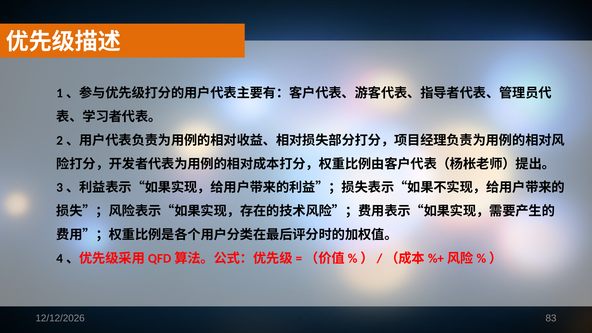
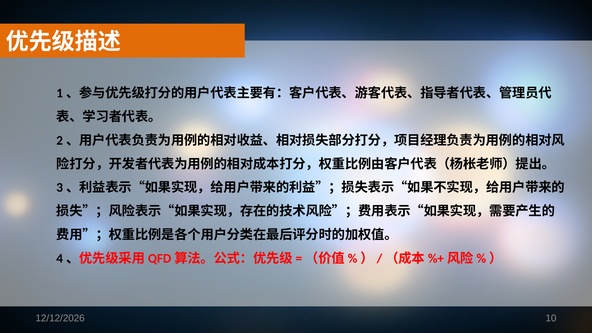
83: 83 -> 10 (551, 318)
